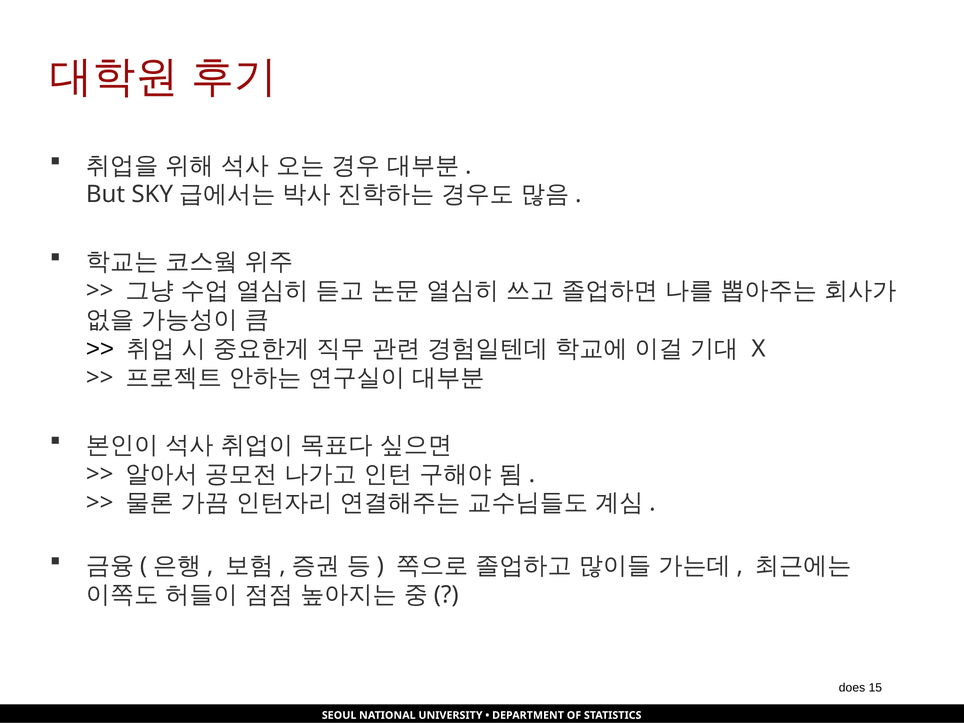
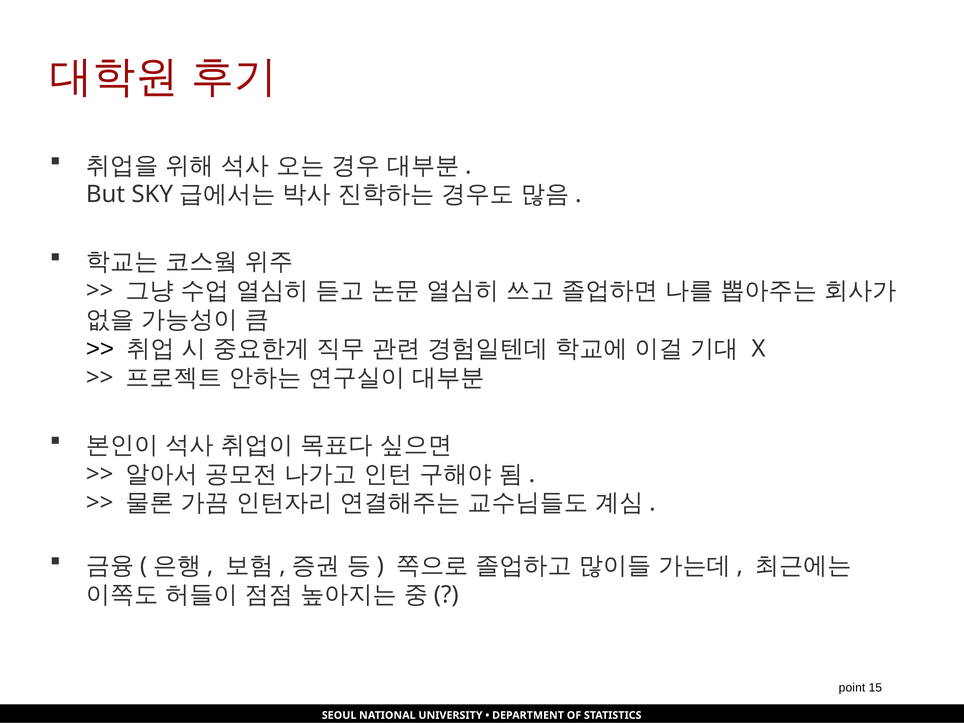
does: does -> point (852, 688)
